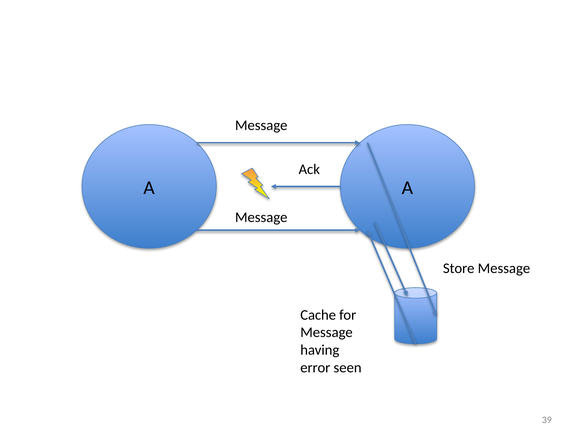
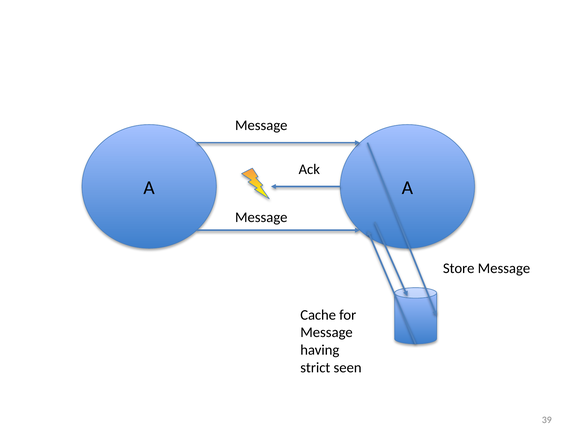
error: error -> strict (315, 368)
